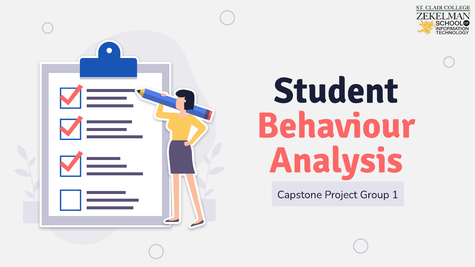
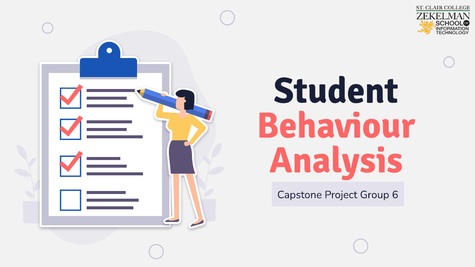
1: 1 -> 6 (395, 195)
